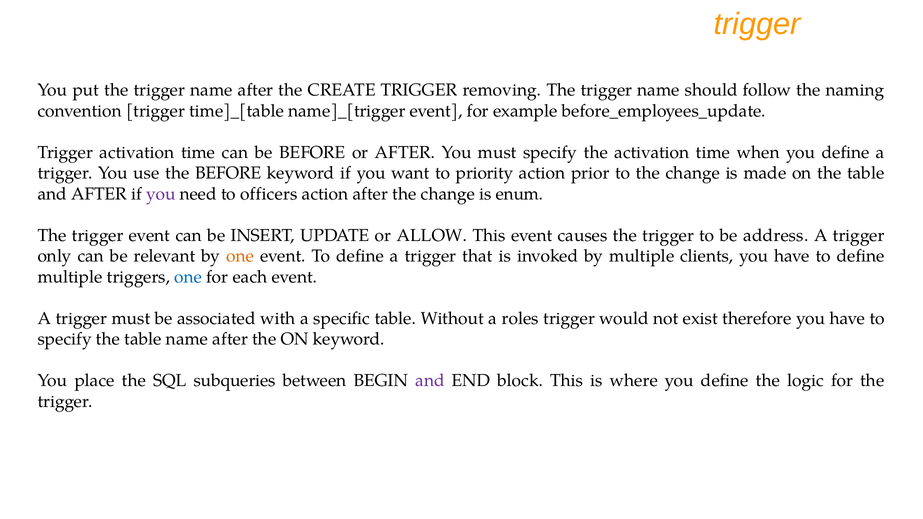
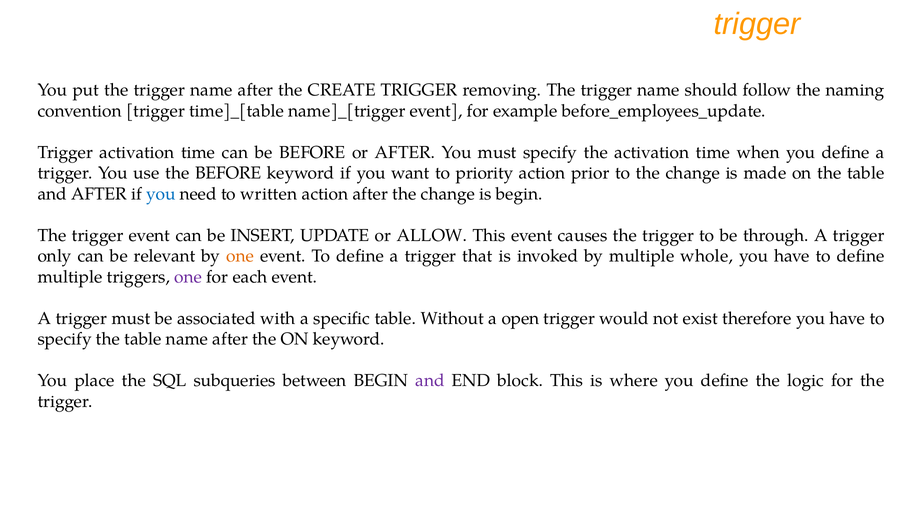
you colour: purple -> blue (161, 194)
officers: officers -> written (269, 194)
is enum: enum -> begin (519, 194)
address: address -> through (776, 236)
clients: clients -> whole (707, 256)
one colour: blue -> purple (188, 277)
roles: roles -> open (520, 319)
